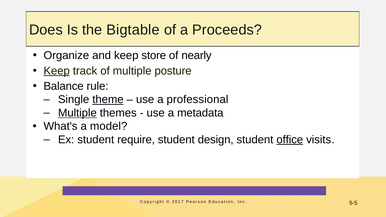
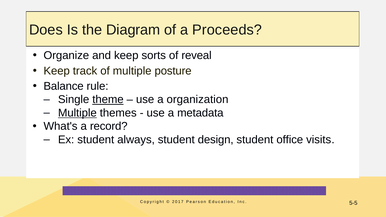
Bigtable: Bigtable -> Diagram (133, 30)
store: store -> sorts (154, 55)
nearly: nearly -> reveal (197, 55)
Keep underline: present -> none (57, 71)
professional: professional -> organization (198, 100)
model: model -> record (109, 126)
require: require -> always (136, 140)
office underline: present -> none (290, 140)
